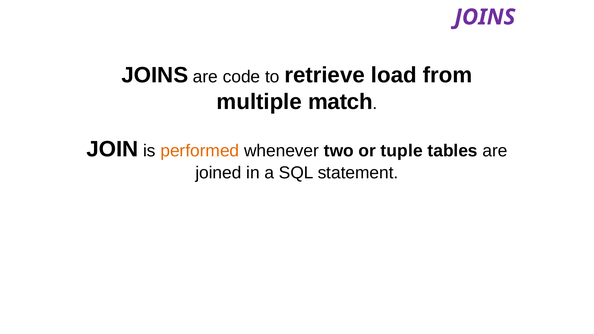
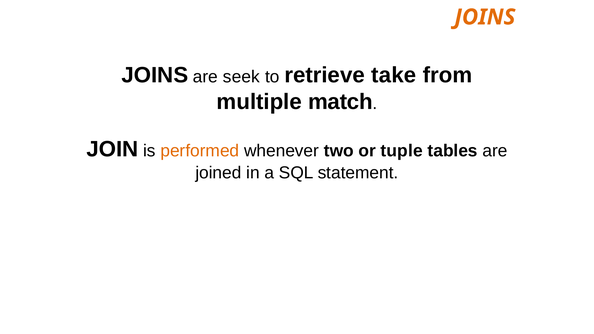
JOINS colour: purple -> orange (485, 17)
code: code -> seek (241, 77)
load: load -> take (394, 75)
